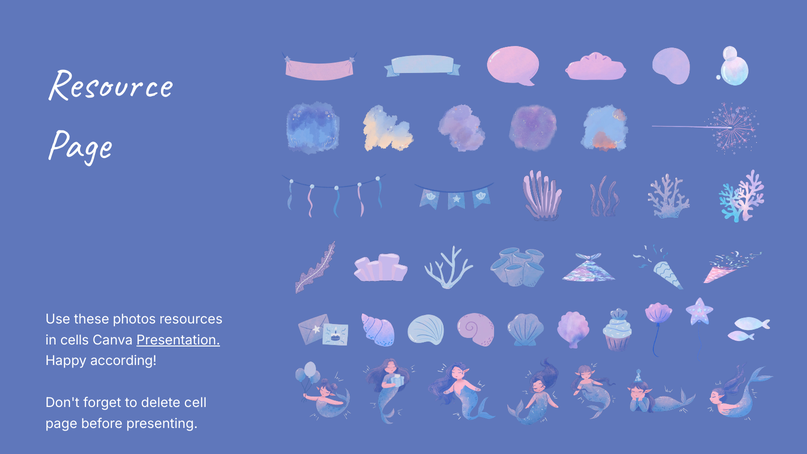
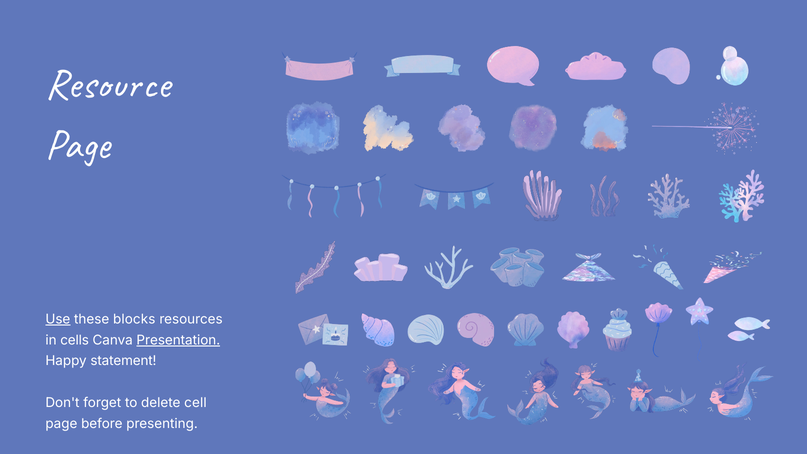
Use underline: none -> present (58, 319)
photos: photos -> blocks (134, 319)
according: according -> statement (123, 361)
